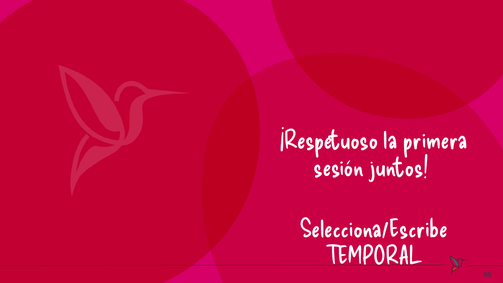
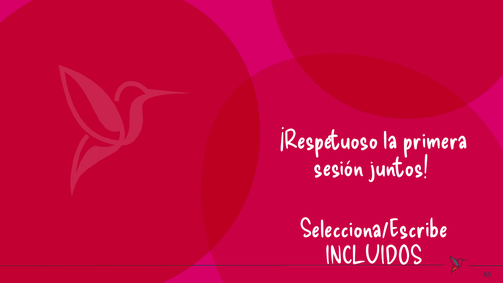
TEMPORAL: TEMPORAL -> INCLUIDOS (374, 256)
